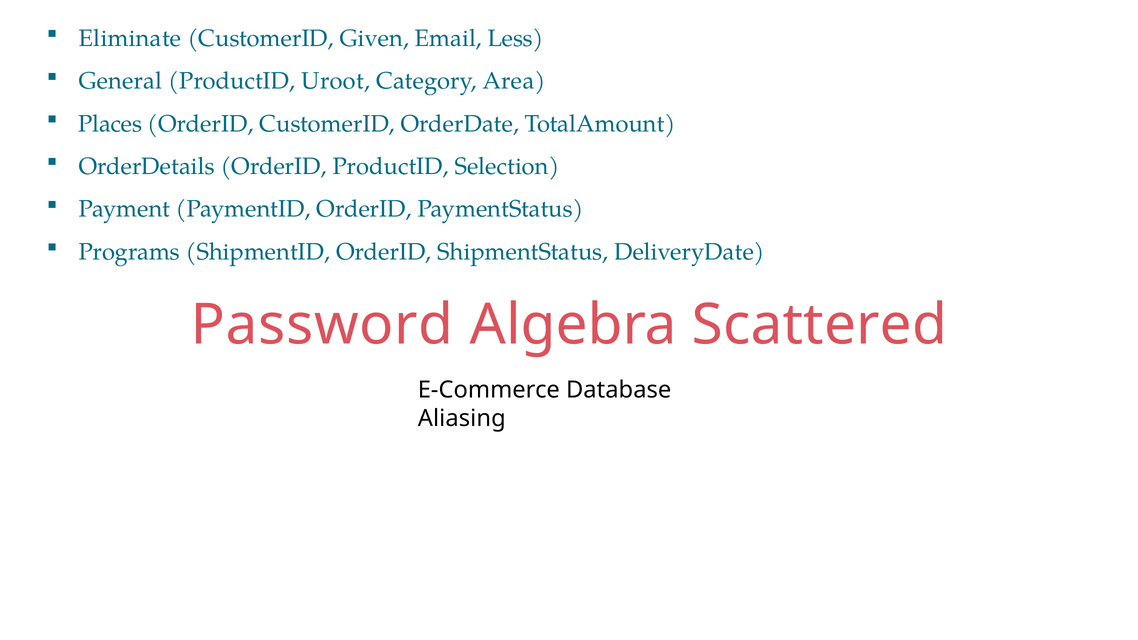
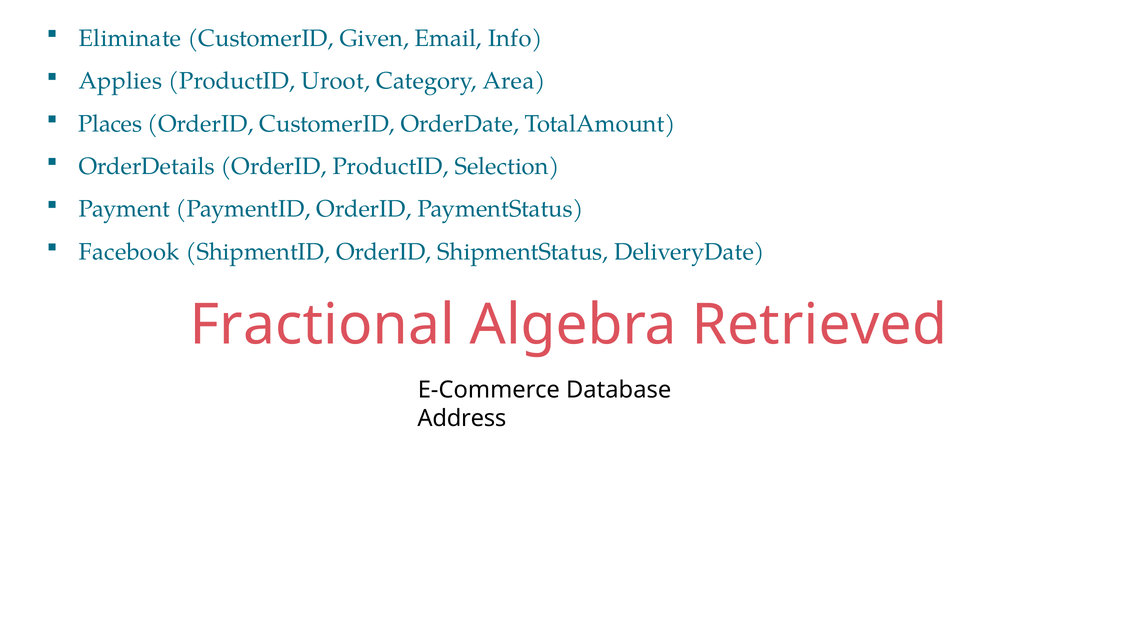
Less: Less -> Info (515, 38)
General: General -> Applies (120, 81)
Programs: Programs -> Facebook (129, 252)
Password: Password -> Fractional (322, 325)
Scattered: Scattered -> Retrieved (819, 325)
Aliasing: Aliasing -> Address (462, 419)
